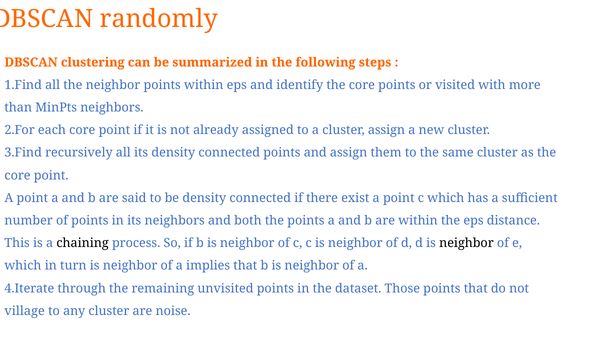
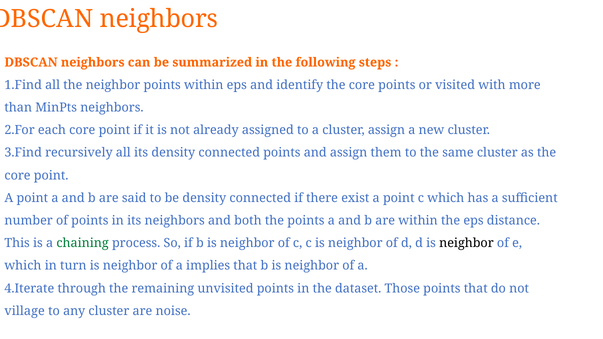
randomly: randomly -> neighbors (159, 19)
clustering: clustering -> neighbors (93, 62)
chaining colour: black -> green (83, 243)
